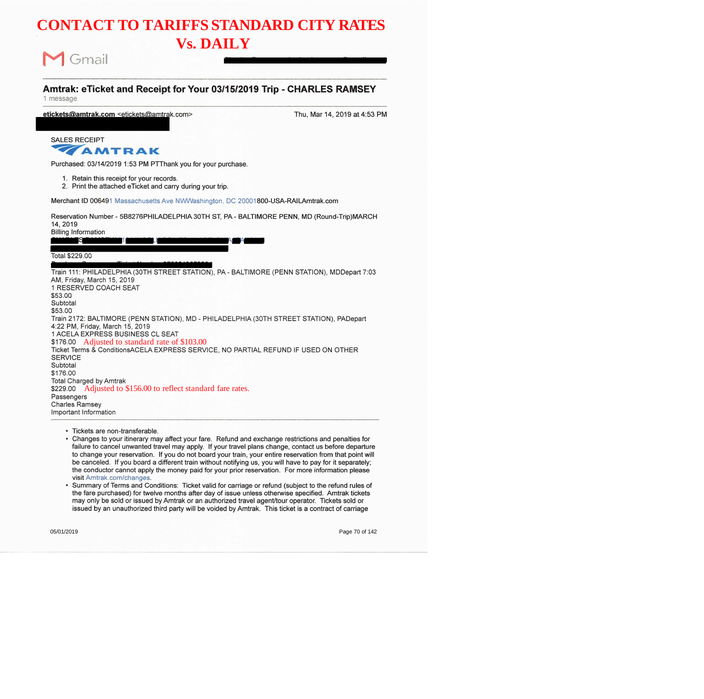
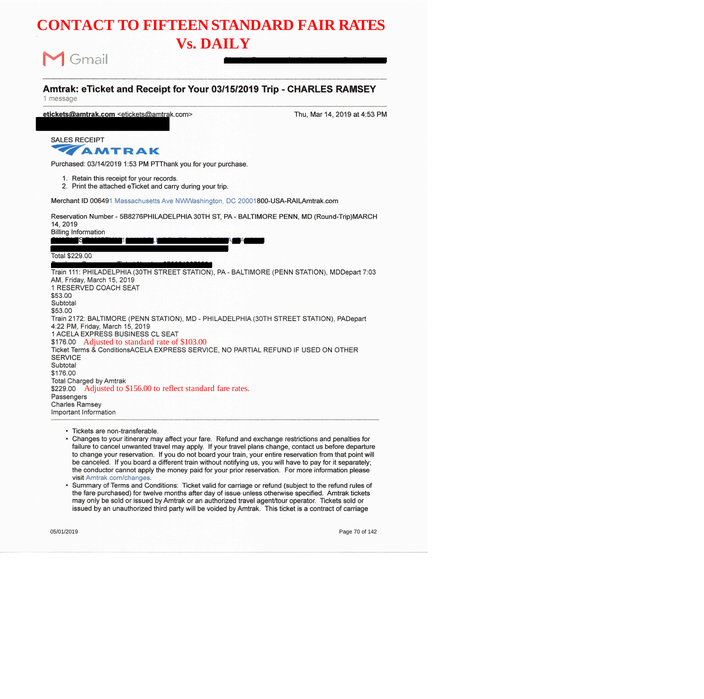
TARIFFS: TARIFFS -> FIFTEEN (176, 25)
CITY: CITY -> FAIR (317, 25)
